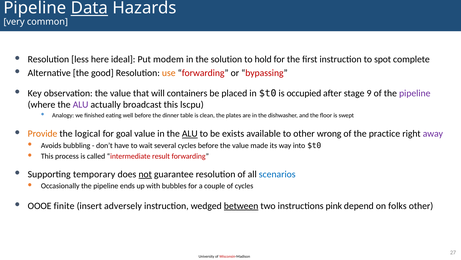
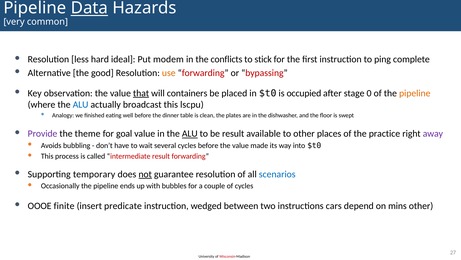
here: here -> hard (100, 59)
solution: solution -> conflicts (226, 59)
hold: hold -> stick (263, 59)
spot: spot -> ping (383, 59)
that underline: none -> present (141, 93)
9: 9 -> 0 (369, 93)
pipeline colour: purple -> orange (415, 93)
ALU colour: purple -> blue (81, 104)
Provide colour: orange -> purple (43, 133)
logical: logical -> theme (88, 133)
be exists: exists -> result (233, 133)
wrong: wrong -> places (329, 133)
adversely: adversely -> predicate (123, 205)
between underline: present -> none (241, 205)
pink: pink -> cars (334, 205)
folks: folks -> mins (397, 205)
